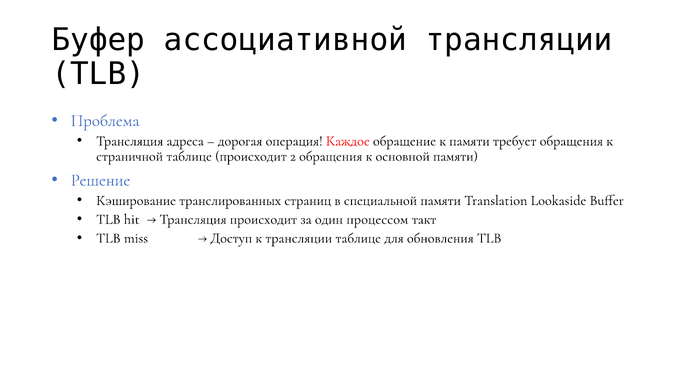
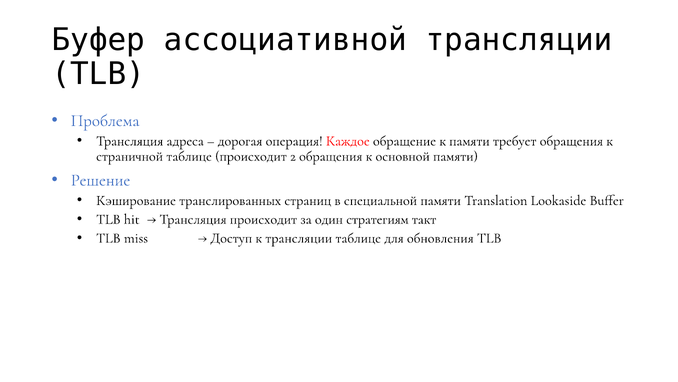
процессом: процессом -> стратегиям (377, 219)
